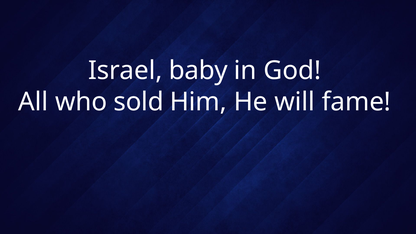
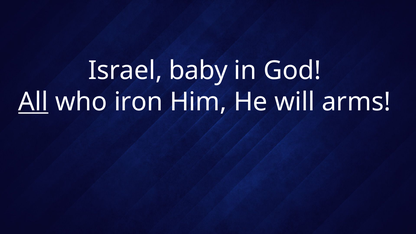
All underline: none -> present (33, 102)
sold: sold -> iron (139, 102)
fame: fame -> arms (356, 102)
